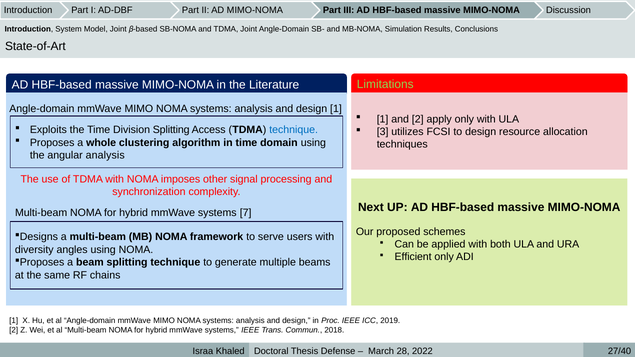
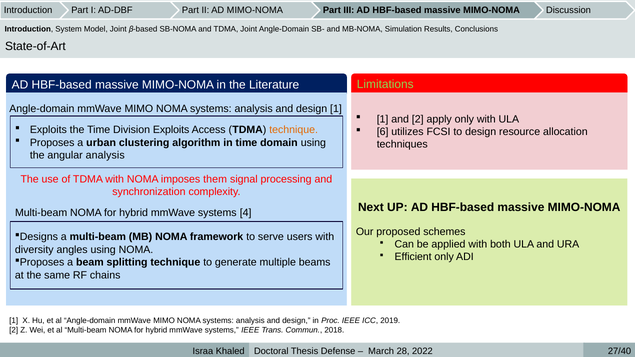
Division Splitting: Splitting -> Exploits (171, 130)
technique colour: blue -> orange (294, 130)
3: 3 -> 6 (383, 132)
whole: whole -> urban (101, 143)
other: other -> them (215, 179)
7: 7 -> 4 (246, 213)
